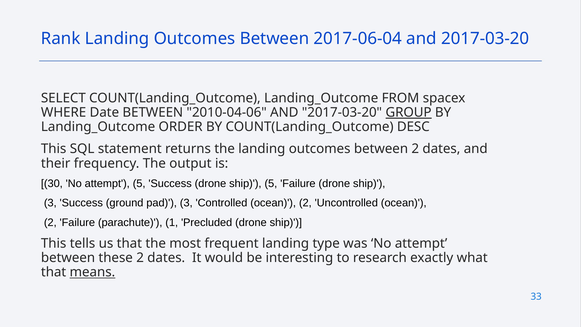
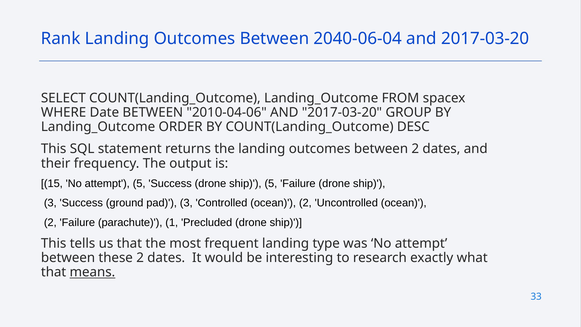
2017-06-04: 2017-06-04 -> 2040-06-04 (358, 39)
GROUP underline: present -> none (409, 112)
30: 30 -> 15 (52, 184)
